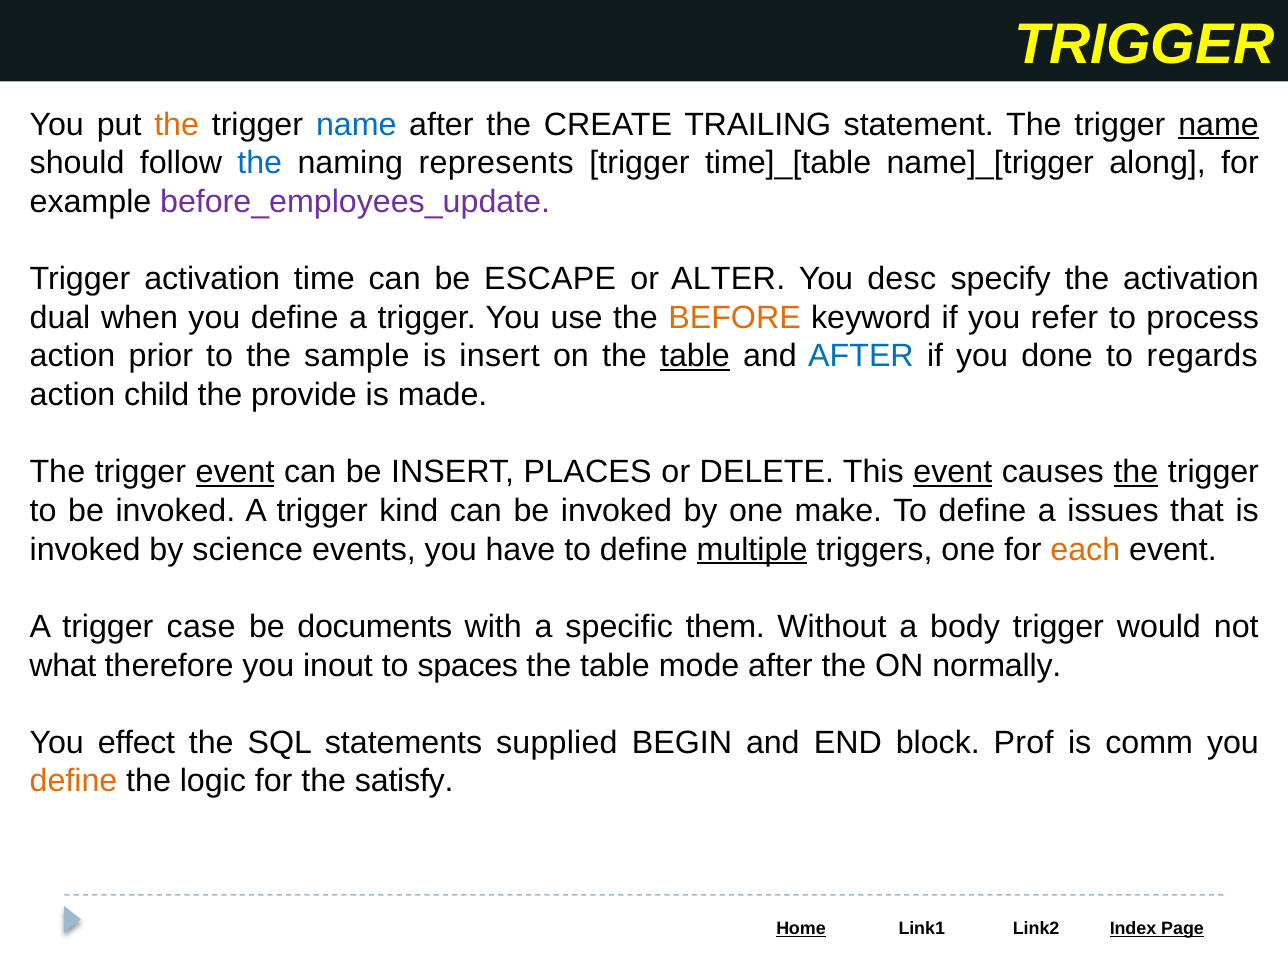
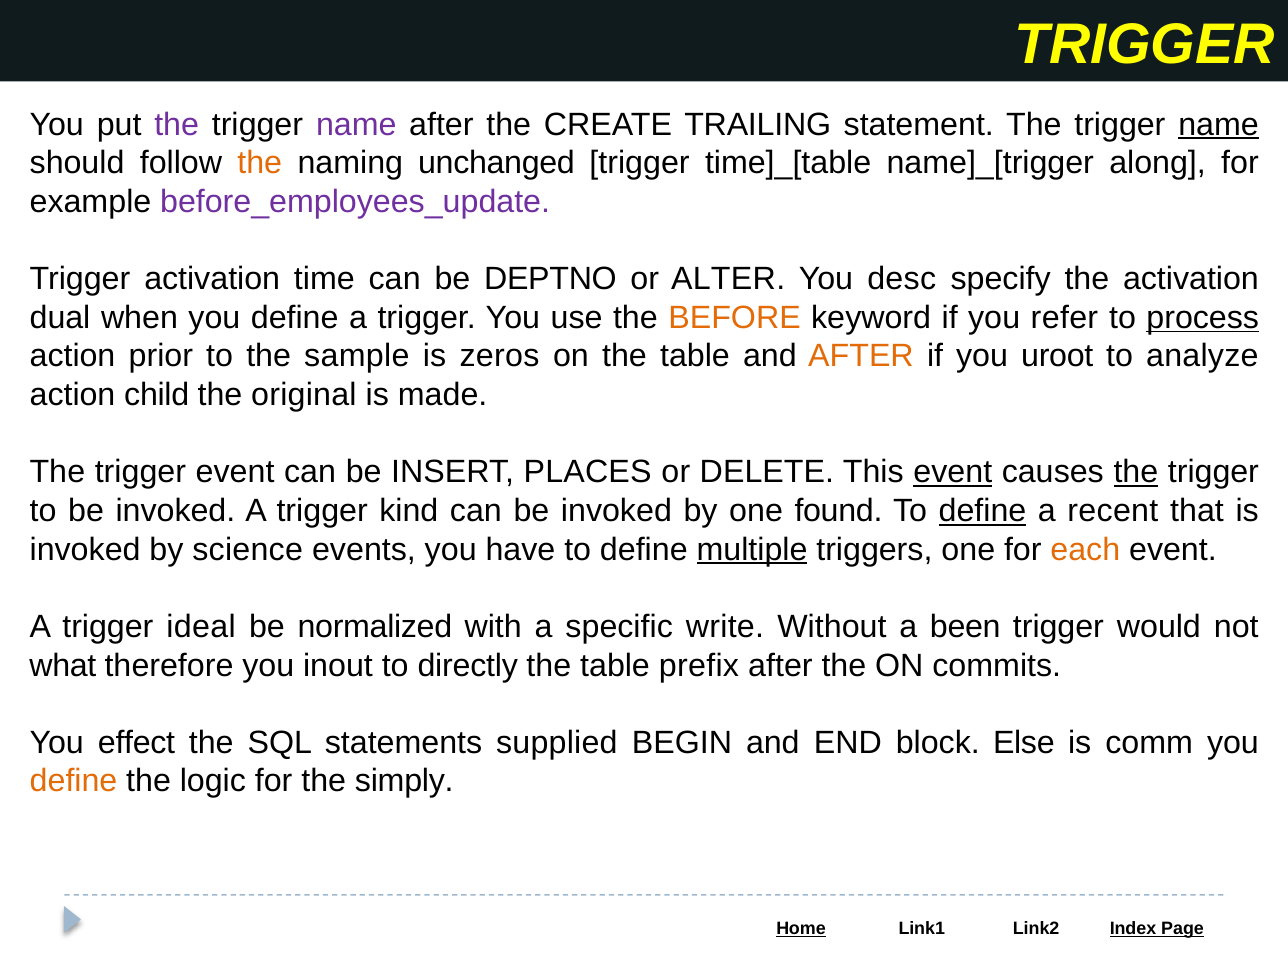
the colour: orange -> purple (177, 124)
name colour: blue -> purple (356, 124)
the colour: blue -> orange (260, 163)
represents: represents -> unchanged (496, 163)
ESCAPE: ESCAPE -> DEPTNO (550, 279)
process underline: none -> present (1203, 318)
is insert: insert -> zeros (500, 356)
table underline: present -> none (695, 356)
AFTER colour: blue -> orange (861, 356)
done: done -> uroot (1057, 356)
regards: regards -> analyze (1202, 356)
provide: provide -> original (304, 395)
event underline: present -> none (235, 472)
make: make -> found (838, 511)
define underline: none -> present (982, 511)
issues: issues -> recent (1113, 511)
case: case -> ideal (201, 627)
documents: documents -> normalized (375, 627)
them: them -> write (725, 627)
body: body -> been (965, 627)
spaces: spaces -> directly (468, 665)
mode: mode -> prefix (699, 665)
normally: normally -> commits (997, 665)
Prof: Prof -> Else (1024, 743)
satisfy: satisfy -> simply (404, 781)
